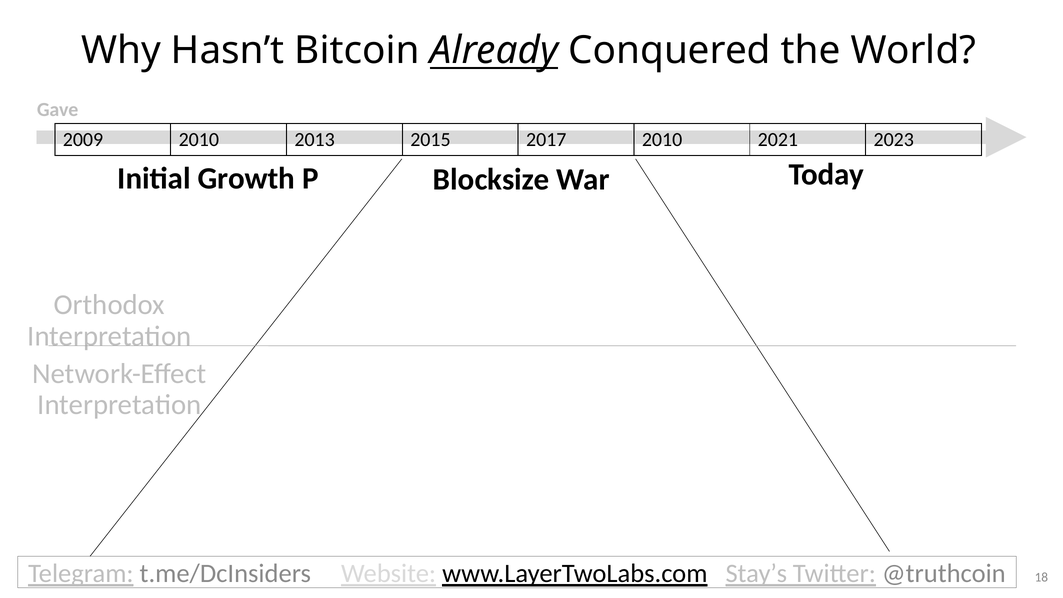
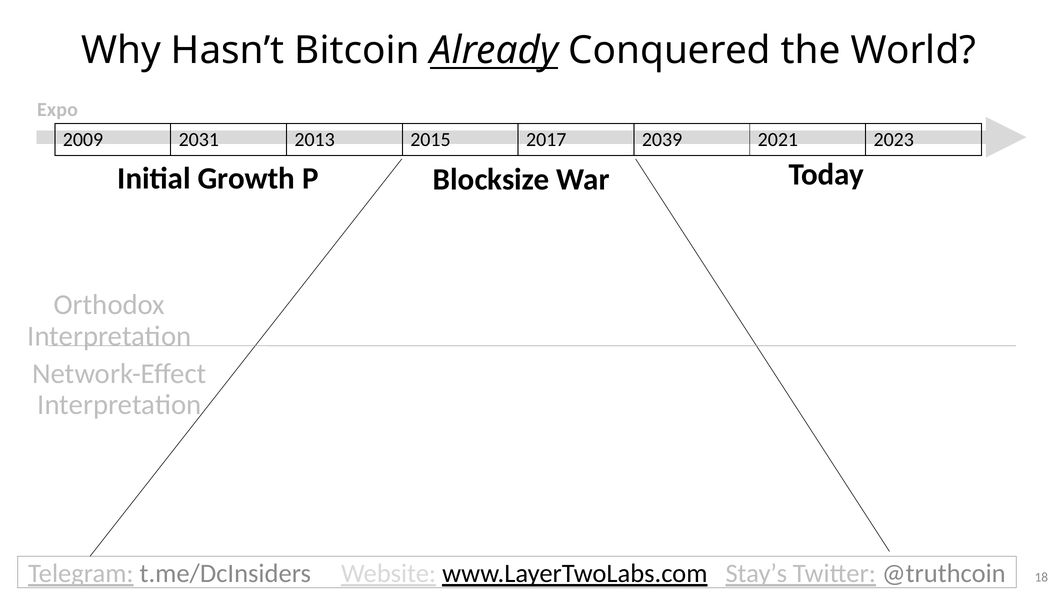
Gave: Gave -> Expo (57, 110)
2009 2010: 2010 -> 2031 (199, 140)
2017 2010: 2010 -> 2039 (662, 140)
